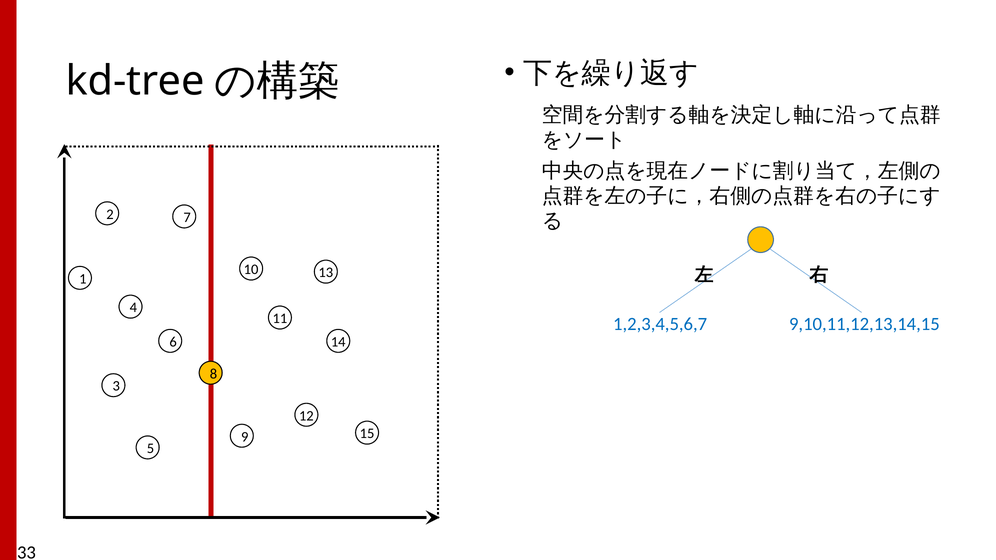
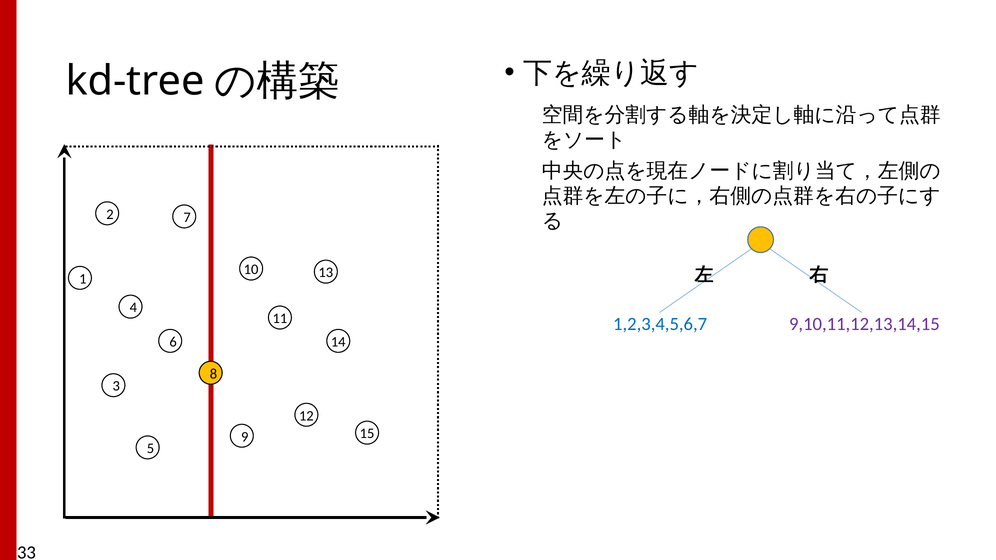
9,10,11,12,13,14,15 colour: blue -> purple (864, 324)
